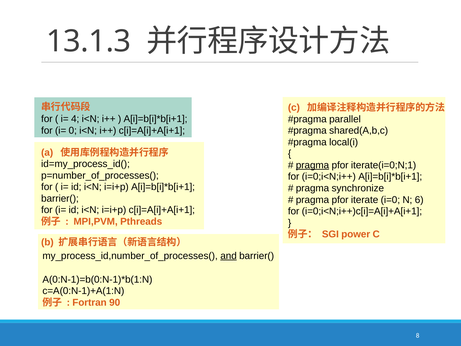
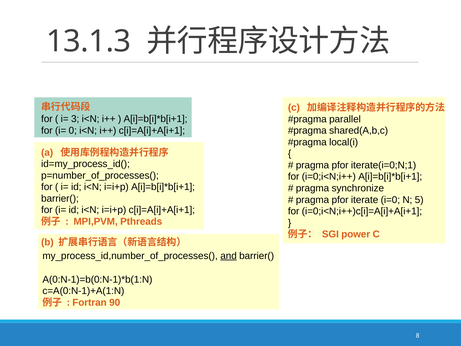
4: 4 -> 3 (75, 119)
pragma underline: present -> none (312, 165)
6: 6 -> 5 (419, 200)
